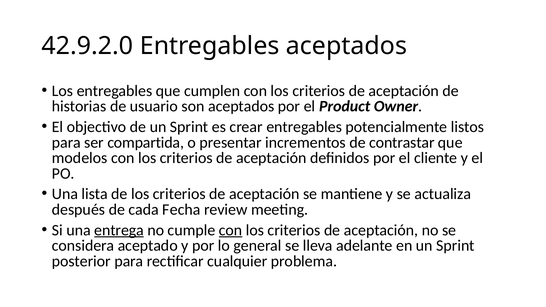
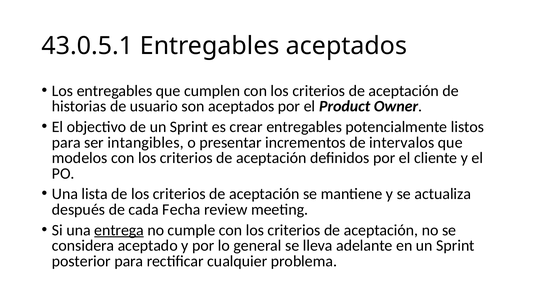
42.9.2.0: 42.9.2.0 -> 43.0.5.1 (87, 46)
compartida: compartida -> intangibles (146, 143)
contrastar: contrastar -> intervalos (402, 143)
con underline: present -> none (231, 230)
